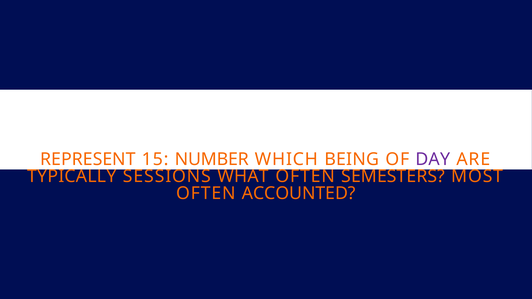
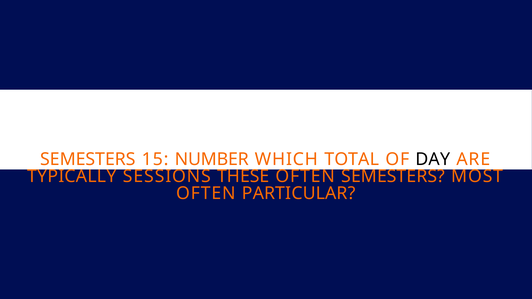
REPRESENT: REPRESENT -> SEMESTERS (88, 159)
BEING: BEING -> TOTAL (352, 159)
DAY colour: purple -> black (433, 159)
WHAT: WHAT -> THESE (243, 176)
ACCOUNTED: ACCOUNTED -> PARTICULAR (299, 193)
